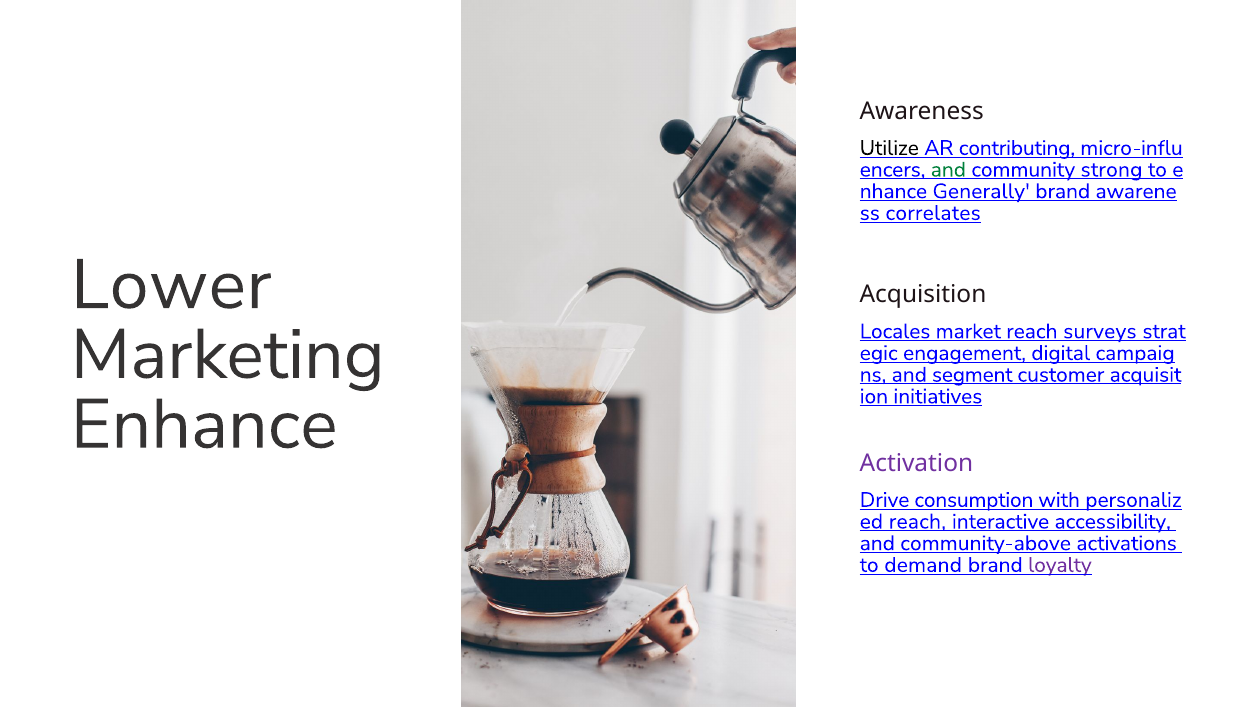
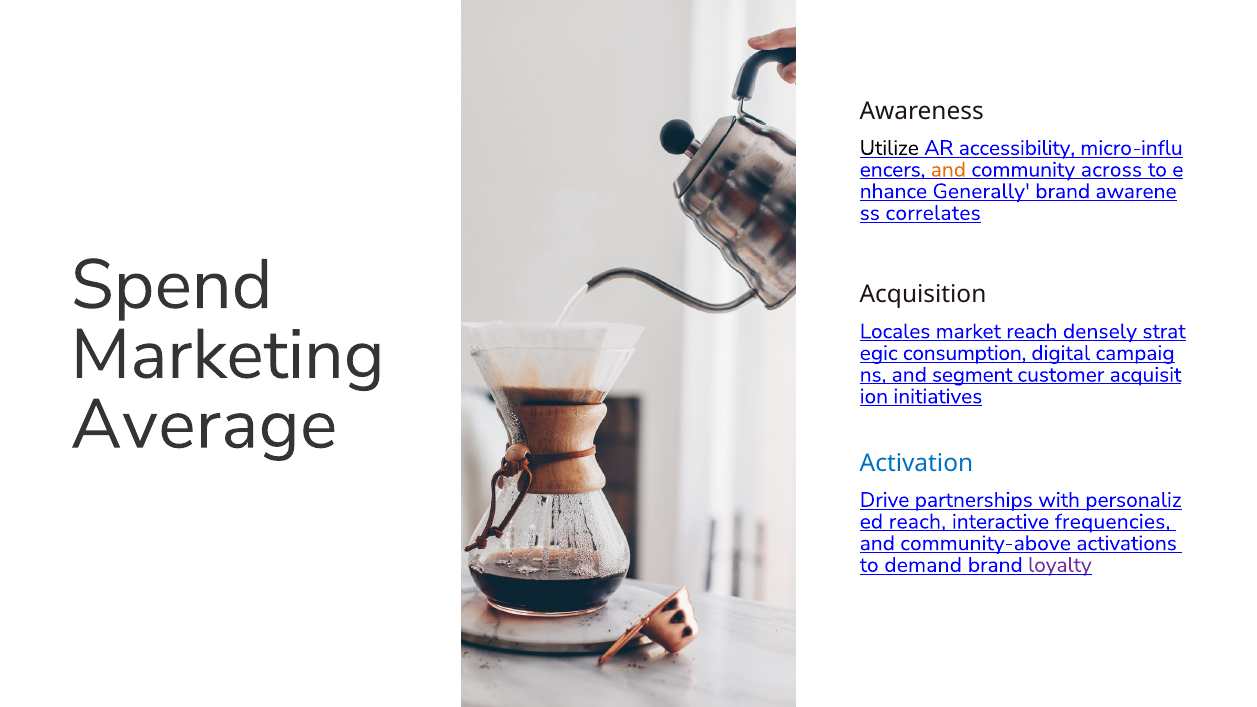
contributing: contributing -> accessibility (1017, 148)
and colour: green -> orange (948, 170)
strong: strong -> across (1111, 170)
Lower: Lower -> Spend (172, 285)
surveys: surveys -> densely (1100, 331)
engagement: engagement -> consumption (965, 353)
Enhance: Enhance -> Average (204, 425)
Activation colour: purple -> blue (916, 463)
consumption: consumption -> partnerships (974, 500)
accessibility: accessibility -> frequencies (1113, 522)
